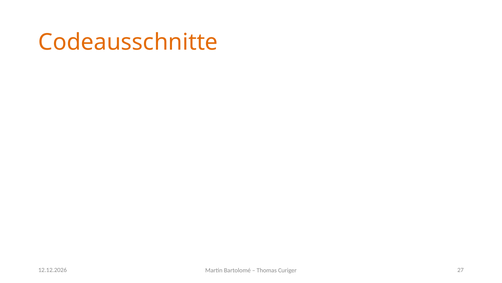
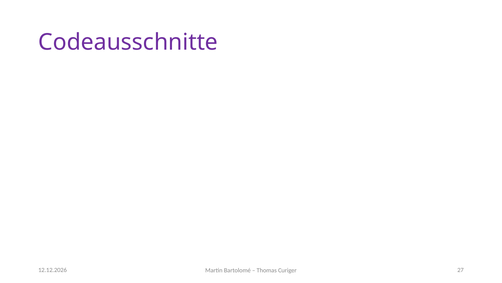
Codeausschnitte colour: orange -> purple (128, 42)
